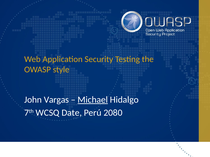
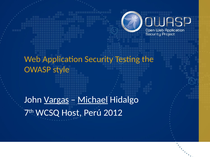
Vargas underline: none -> present (56, 100)
Date: Date -> Host (72, 113)
2080: 2080 -> 2012 (113, 113)
